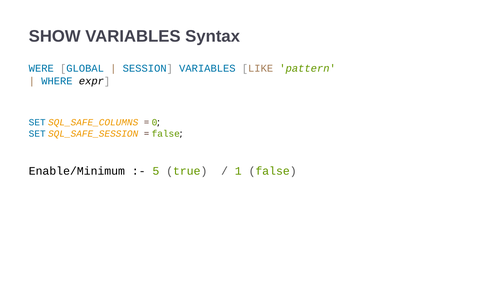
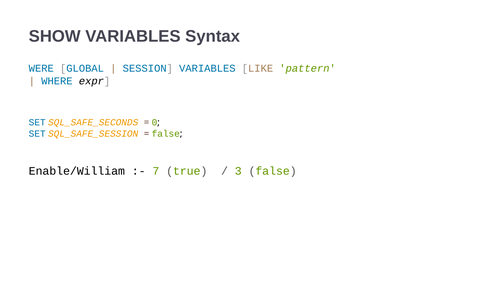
SQL_SAFE_COLUMNS: SQL_SAFE_COLUMNS -> SQL_SAFE_SECONDS (93, 122)
Enable/Minimum: Enable/Minimum -> Enable/William (77, 171)
5: 5 -> 7 (156, 171)
1: 1 -> 3 (238, 171)
